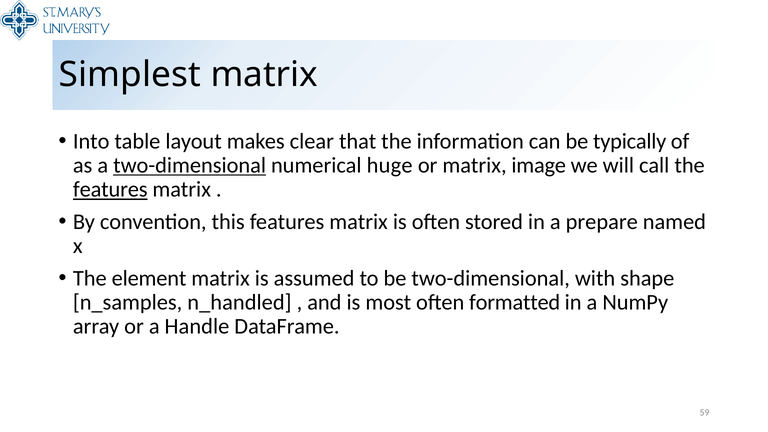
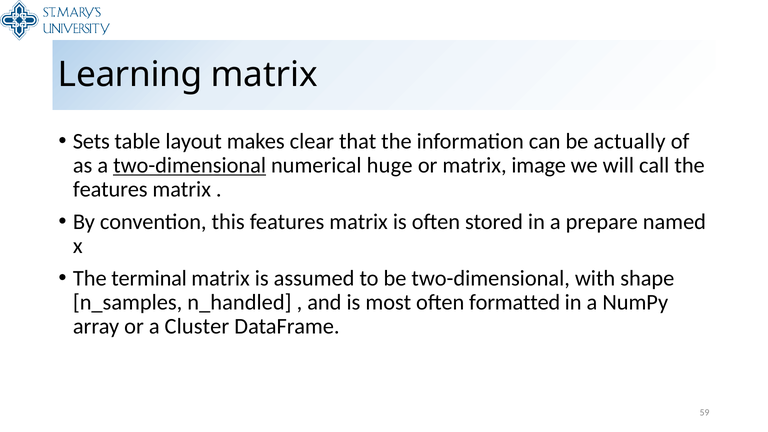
Simplest: Simplest -> Learning (130, 75)
Into: Into -> Sets (91, 141)
typically: typically -> actually (629, 141)
features underline: present -> none (110, 190)
element: element -> terminal (149, 278)
Handle: Handle -> Cluster (197, 327)
